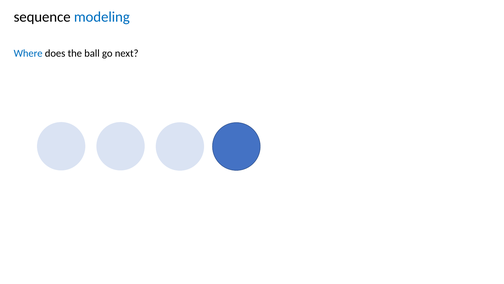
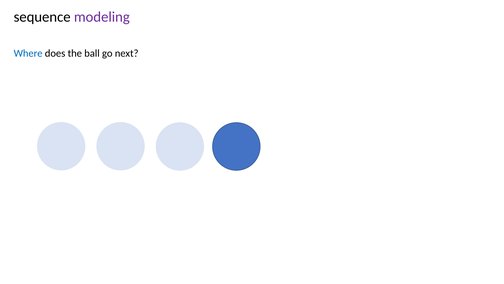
modeling colour: blue -> purple (102, 17)
